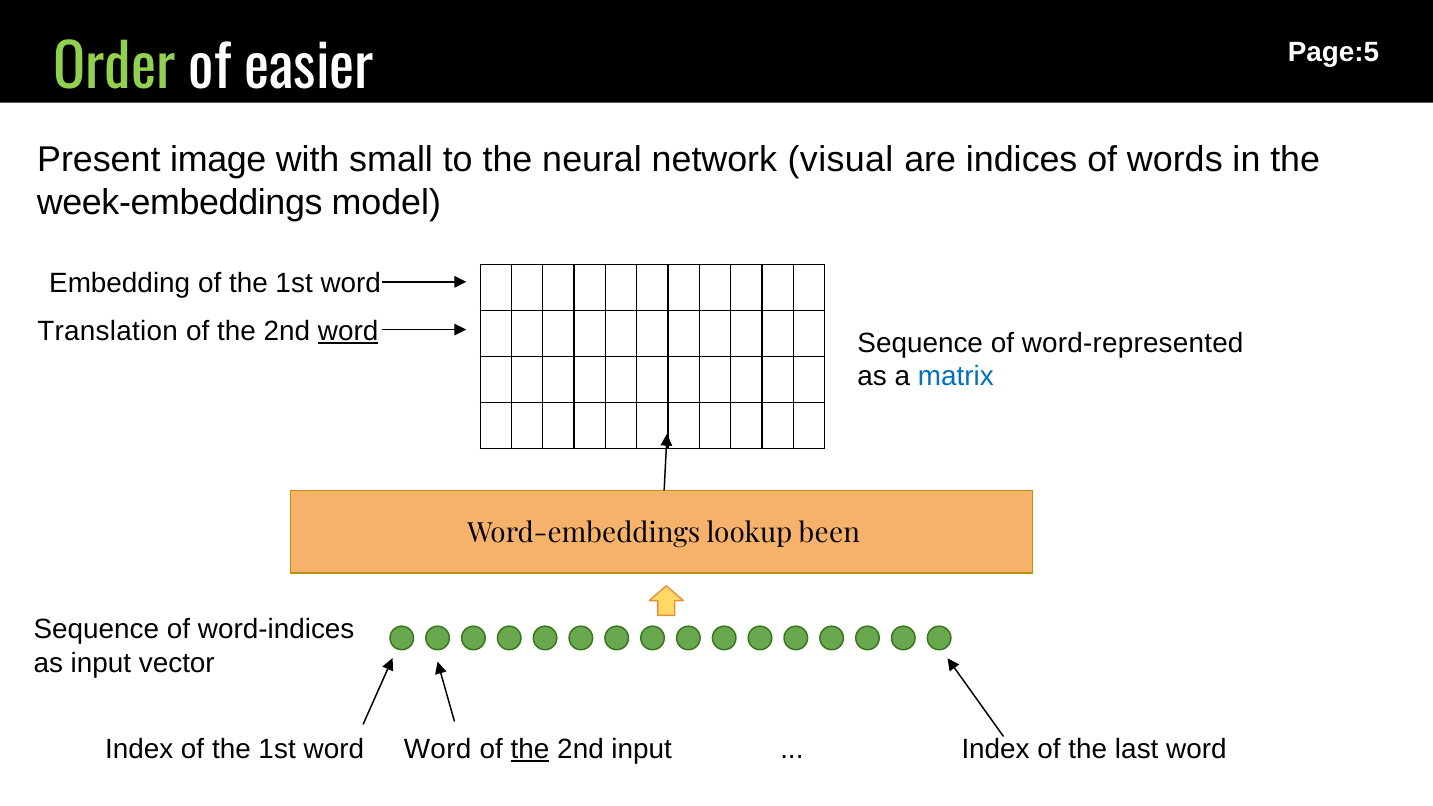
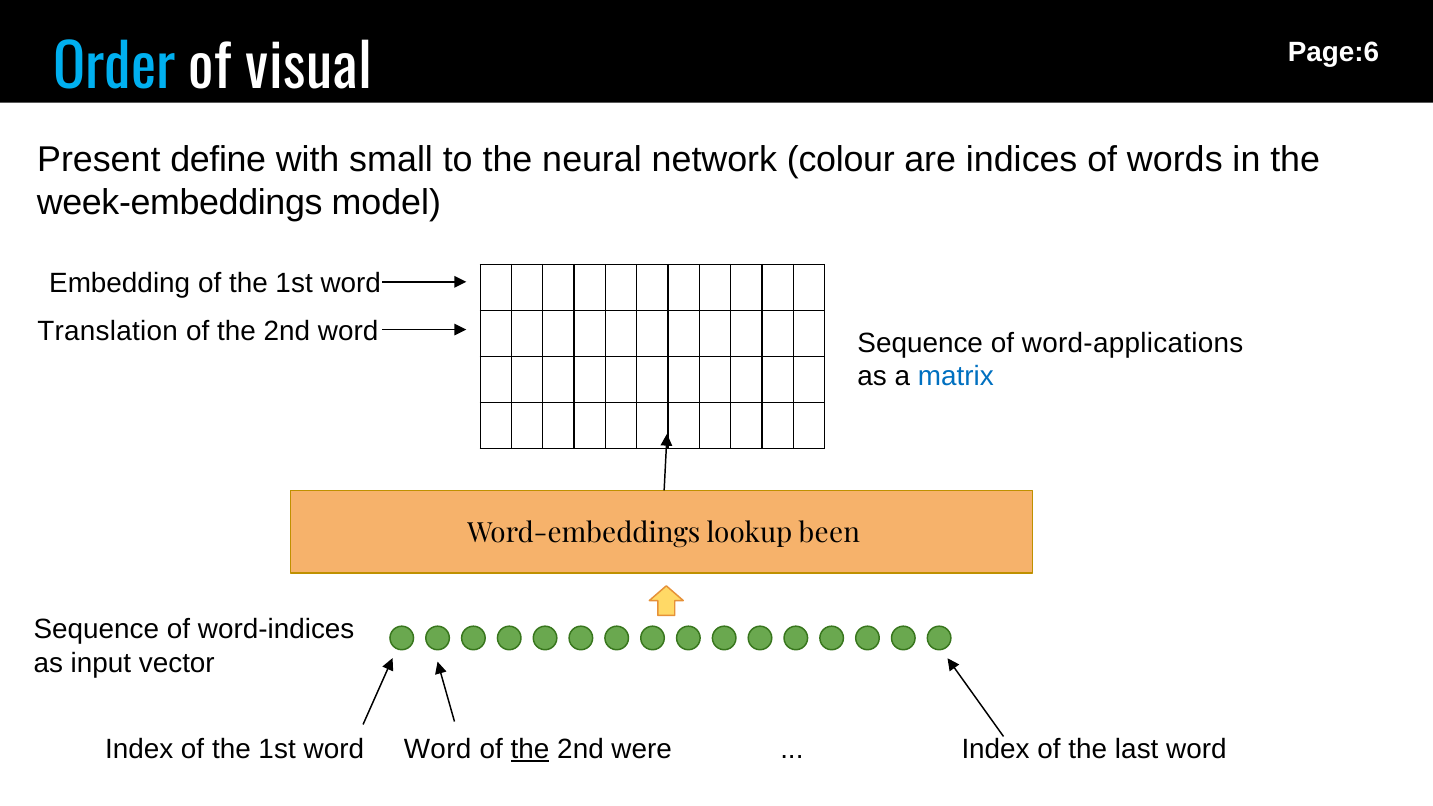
Page:5: Page:5 -> Page:6 (1334, 52)
Order colour: light green -> light blue (115, 69)
easier: easier -> visual (309, 69)
image: image -> define (218, 160)
visual: visual -> colour (841, 160)
word underline: present -> none (348, 331)
word-represented: word-represented -> word-applications (1133, 343)
2nd input: input -> were (642, 749)
